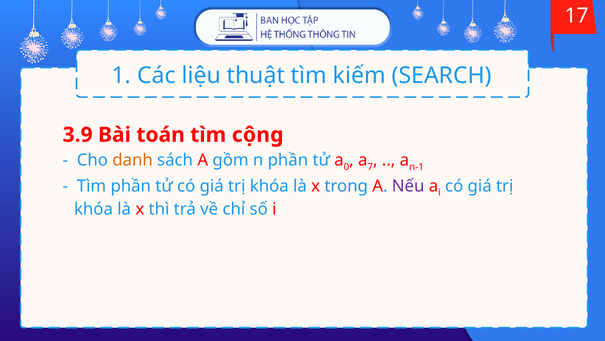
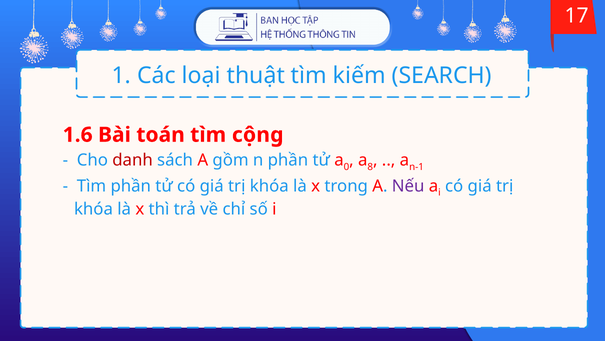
liệu: liệu -> loại (201, 75)
3.9: 3.9 -> 1.6 (78, 135)
danh colour: orange -> red (133, 160)
7: 7 -> 8 (370, 166)
